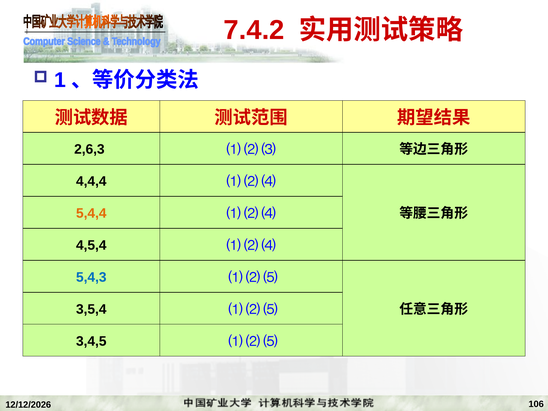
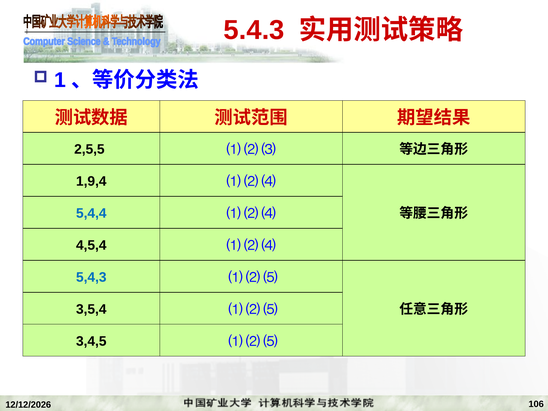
7.4.2: 7.4.2 -> 5.4.3 (254, 30)
2,6,3: 2,6,3 -> 2,5,5 (89, 149)
4,4,4: 4,4,4 -> 1,9,4 (91, 181)
5,4,4 colour: orange -> blue (91, 213)
